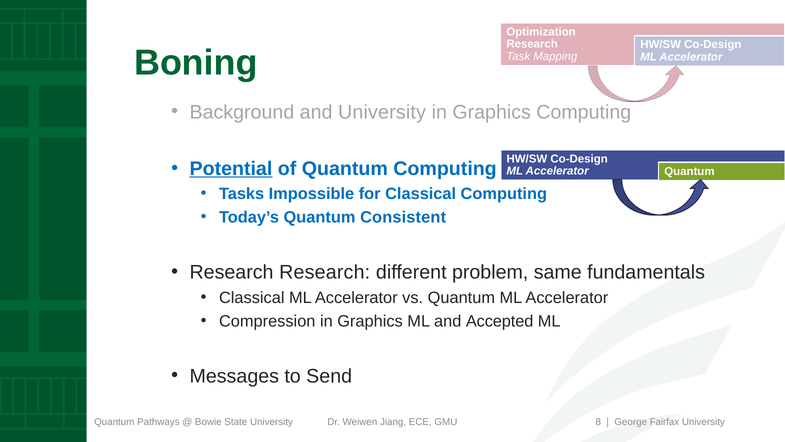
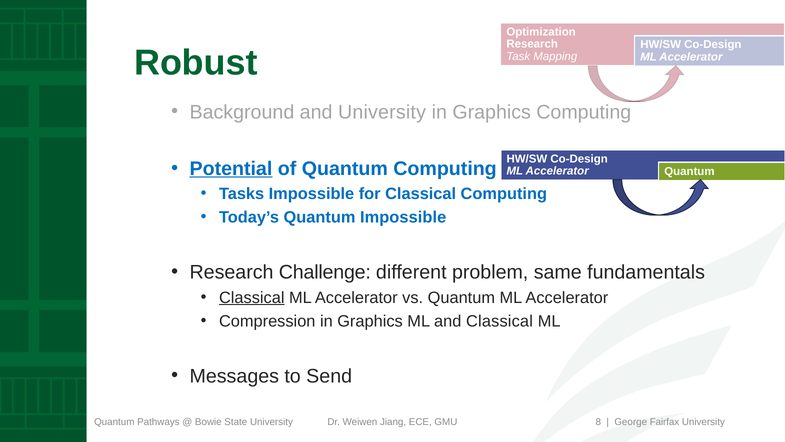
Boning: Boning -> Robust (196, 63)
Quantum Consistent: Consistent -> Impossible (403, 217)
Research Research: Research -> Challenge (325, 272)
Classical underline: none -> present (252, 297)
and Accepted: Accepted -> Classical (500, 321)
